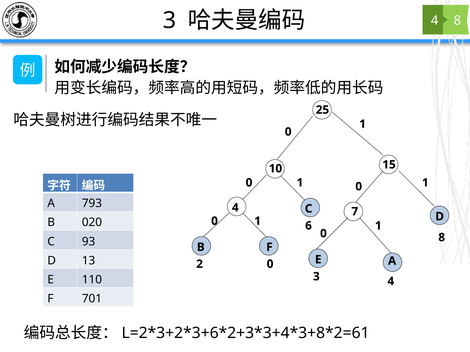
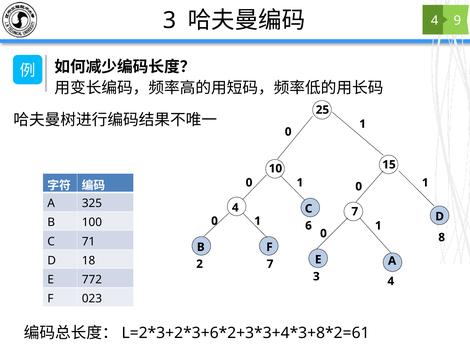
8: 8 -> 9 (457, 21)
793: 793 -> 325 (92, 204)
020: 020 -> 100 (92, 223)
93: 93 -> 71 (89, 242)
13: 13 -> 18 (89, 261)
2 0: 0 -> 7 (270, 264)
110: 110 -> 772 (92, 280)
701: 701 -> 023 (92, 299)
